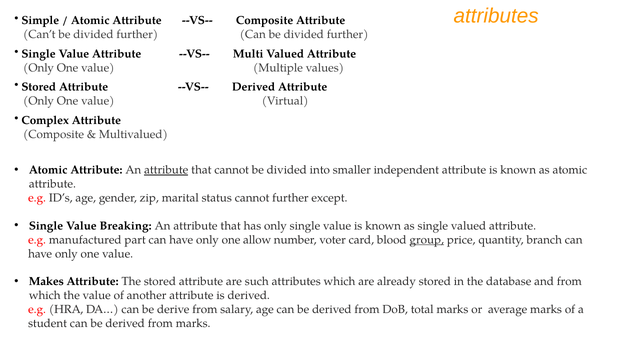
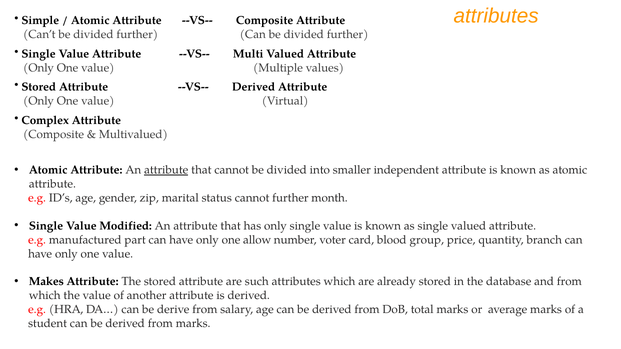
except: except -> month (330, 198)
Breaking: Breaking -> Modified (126, 226)
group underline: present -> none (427, 240)
